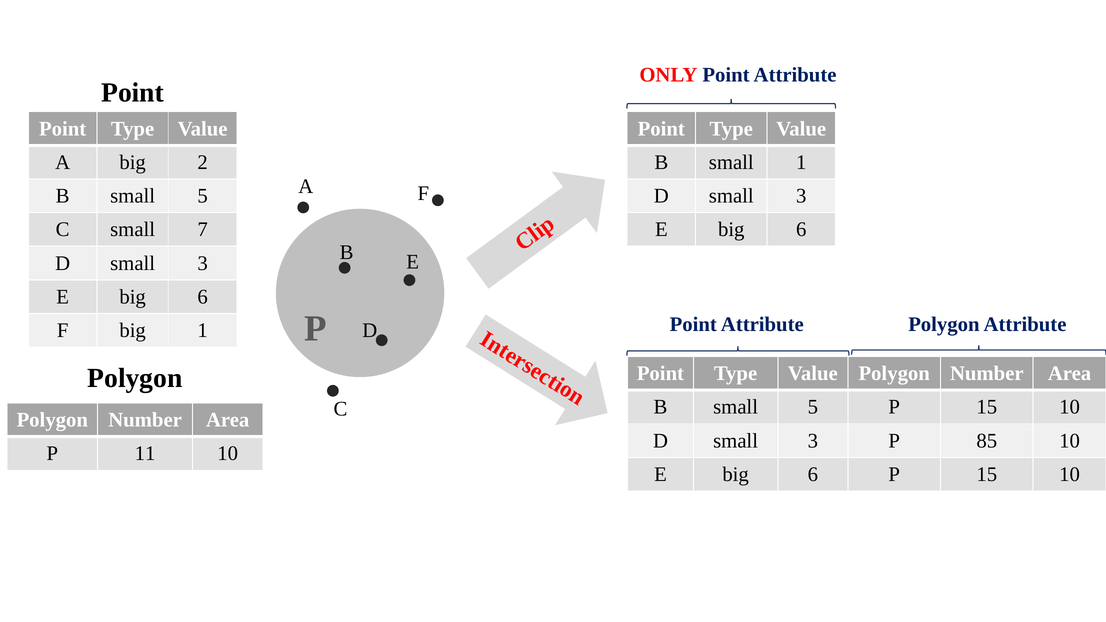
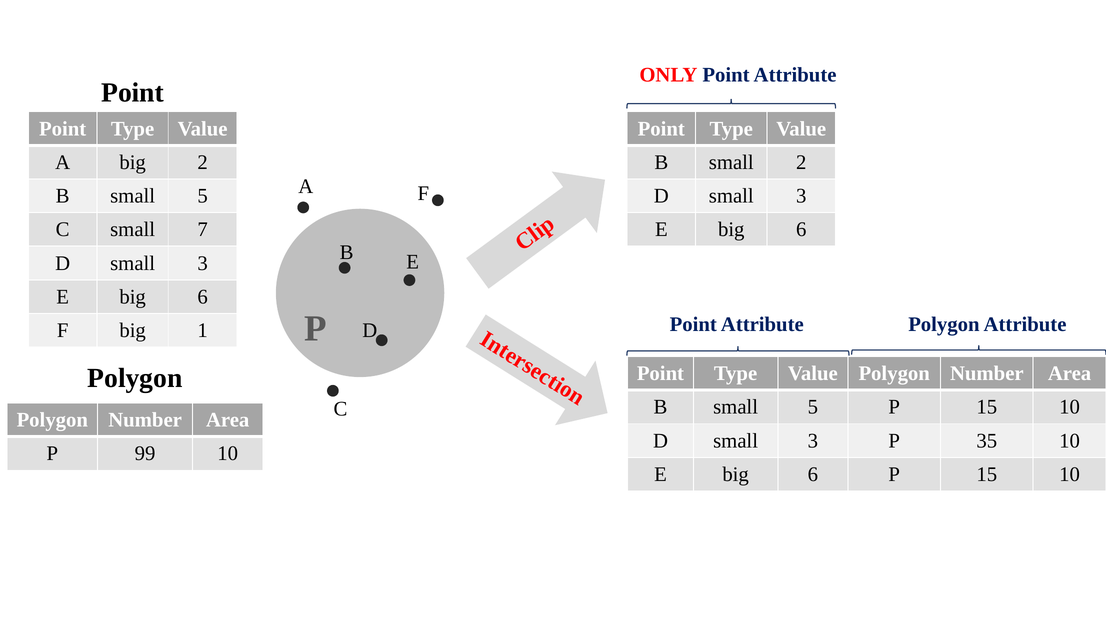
small 1: 1 -> 2 (801, 162)
85: 85 -> 35 (987, 441)
11: 11 -> 99 (145, 454)
